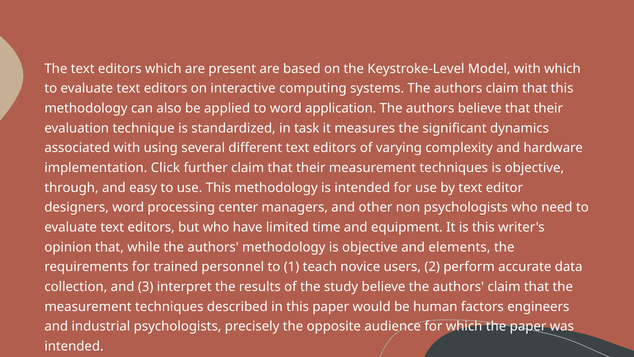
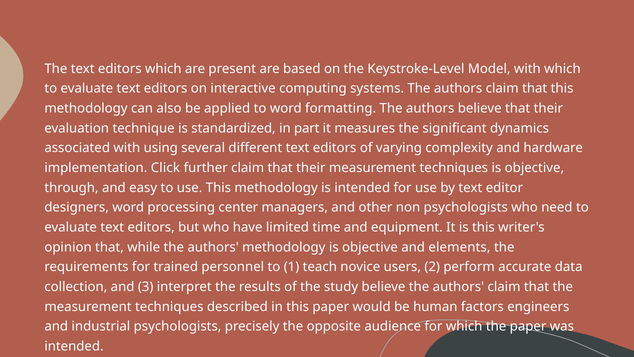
application: application -> formatting (341, 108)
task: task -> part (307, 128)
